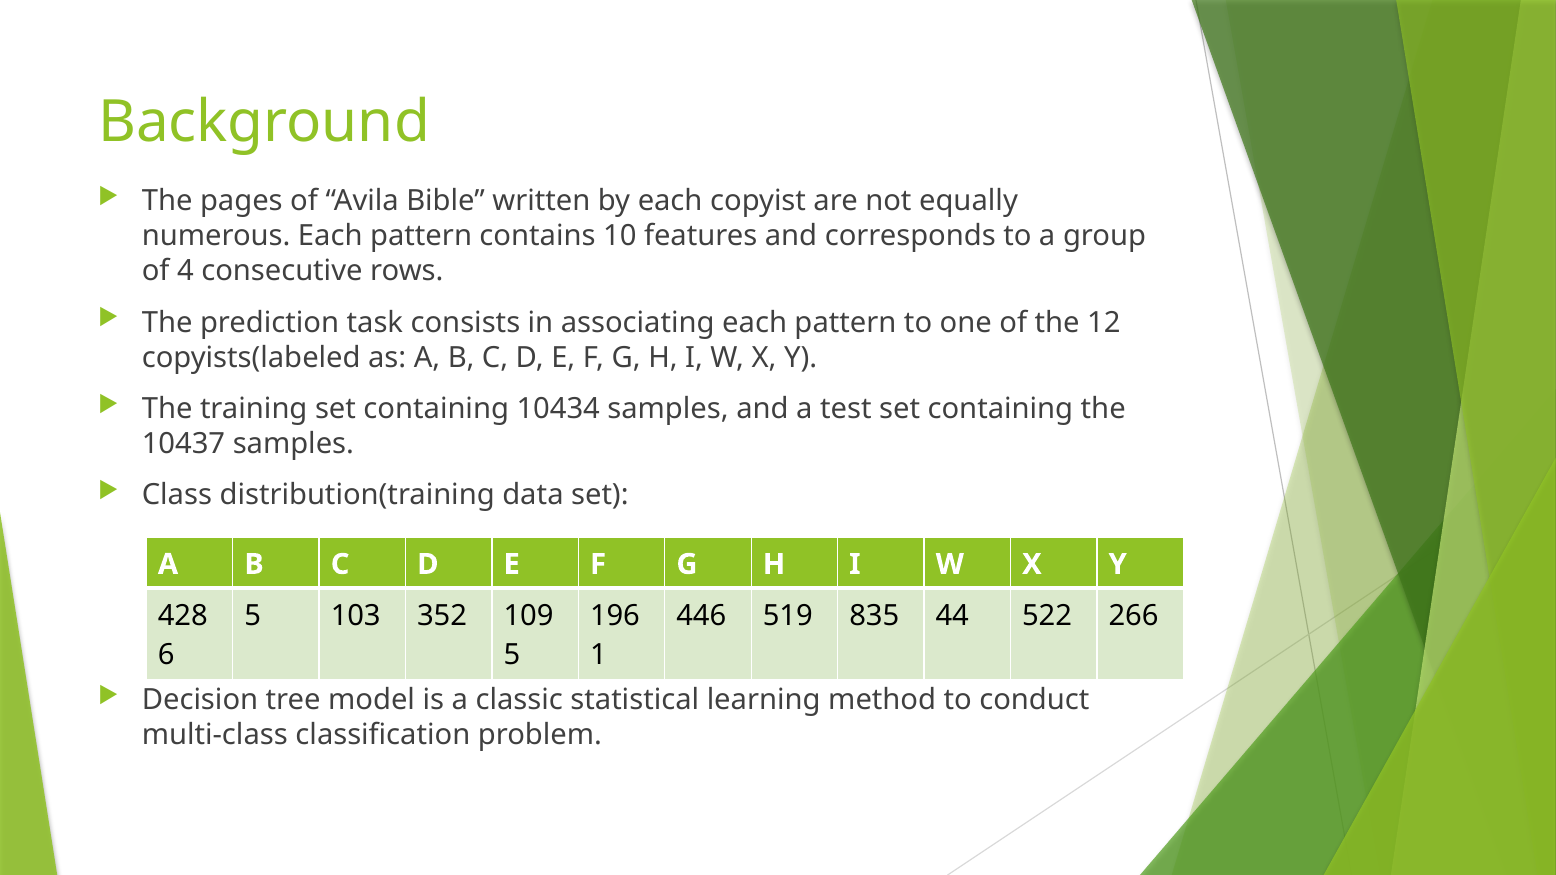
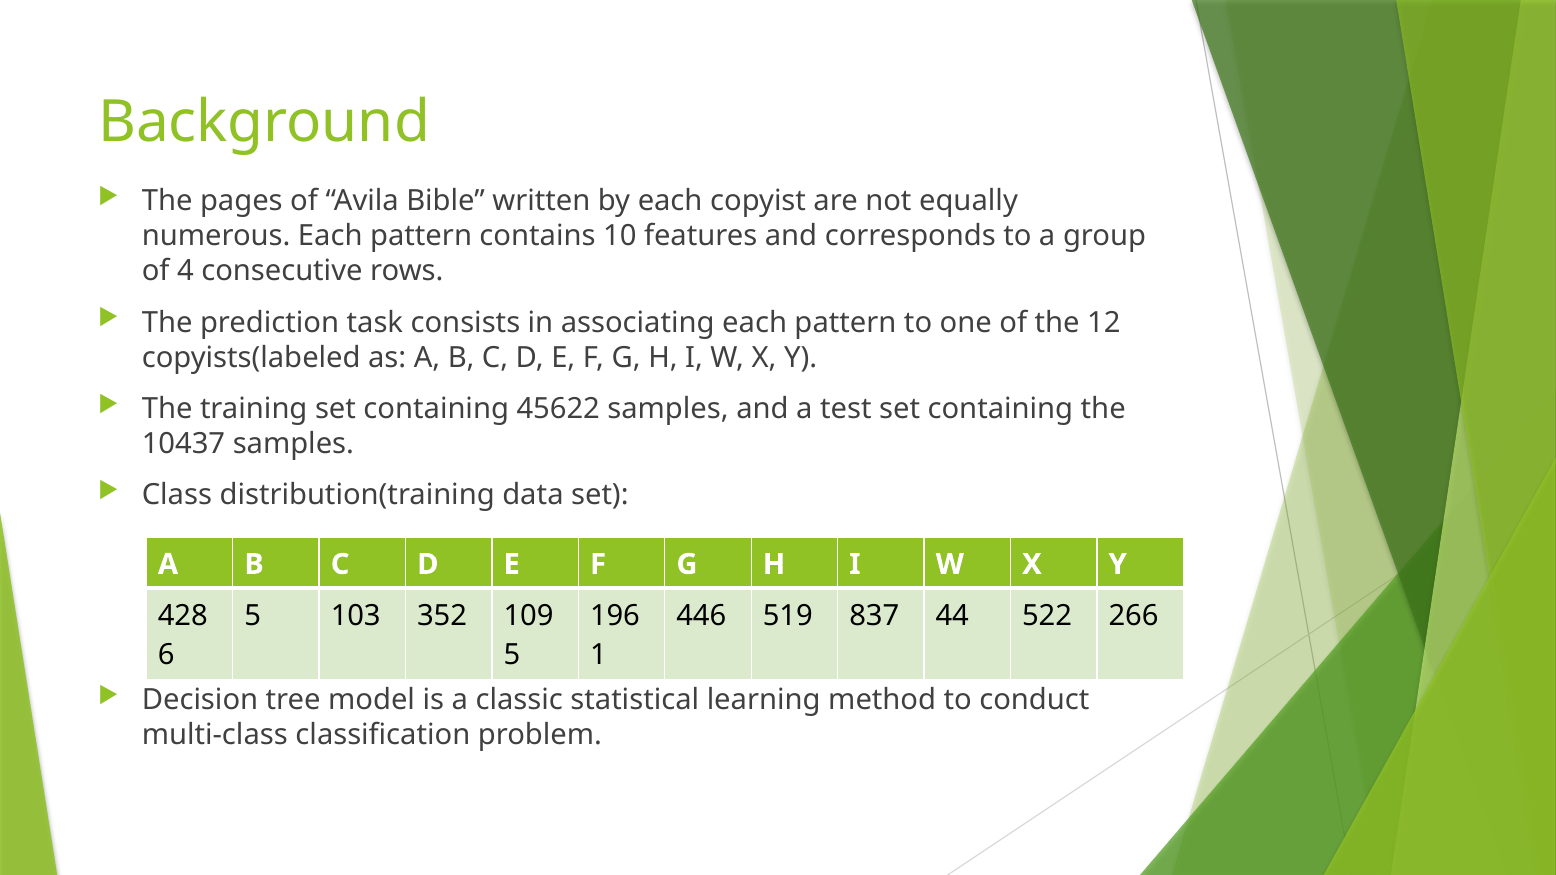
10434: 10434 -> 45622 (558, 409)
835: 835 -> 837 (874, 616)
